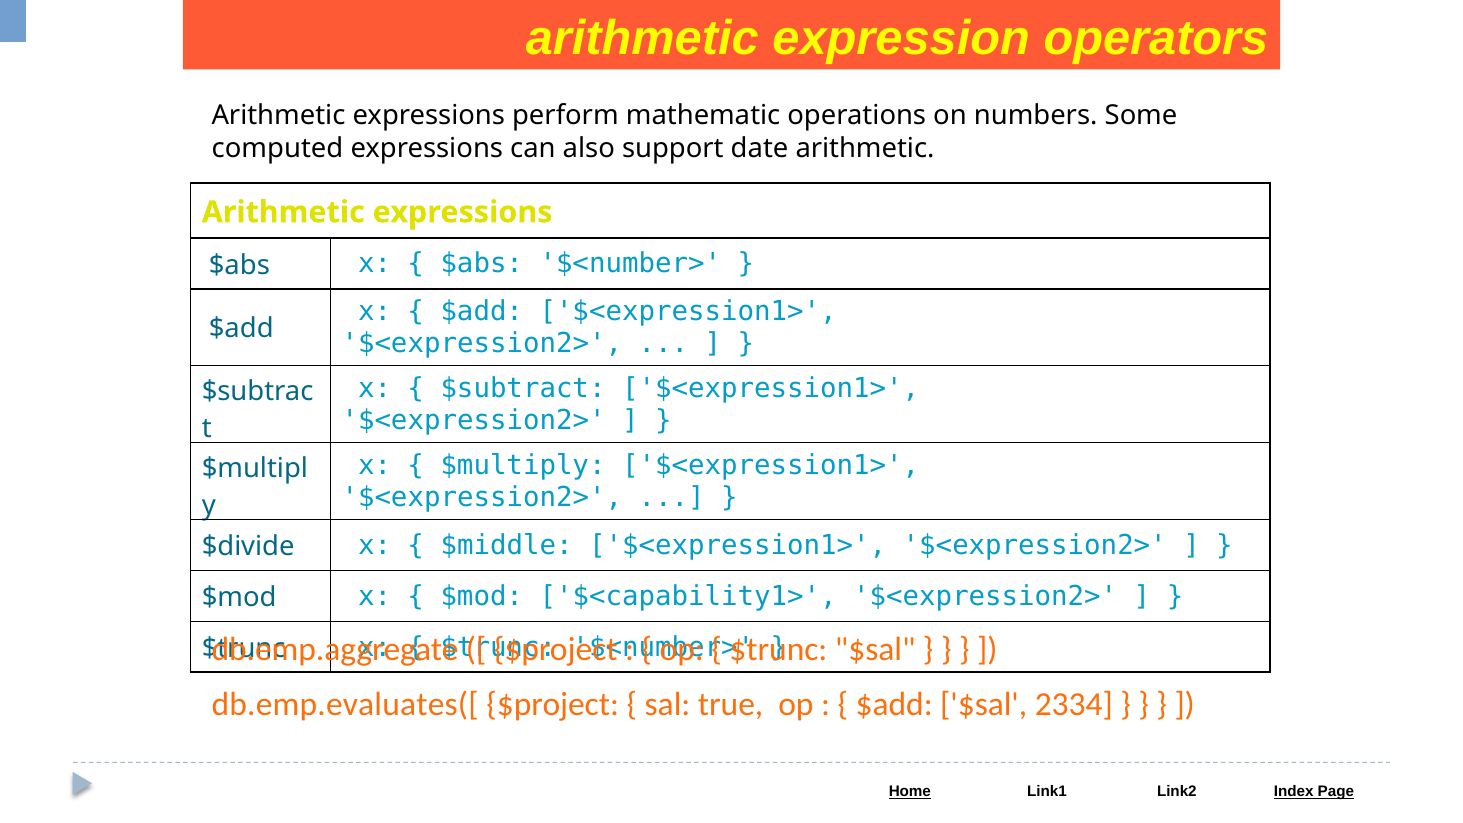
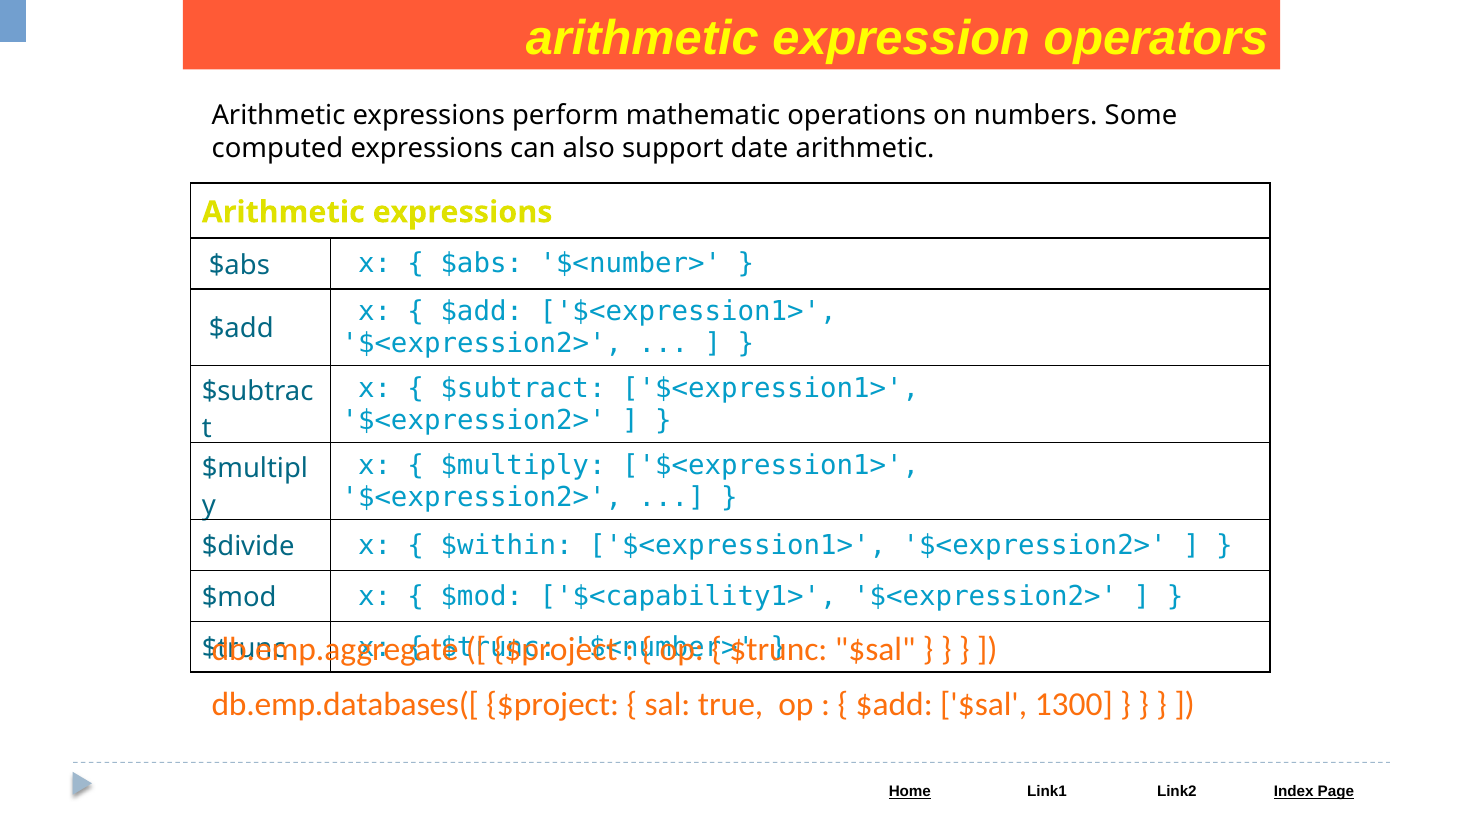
$middle: $middle -> $within (507, 545)
db.emp.evaluates([: db.emp.evaluates([ -> db.emp.databases([ (345, 704)
2334: 2334 -> 1300 (1074, 704)
